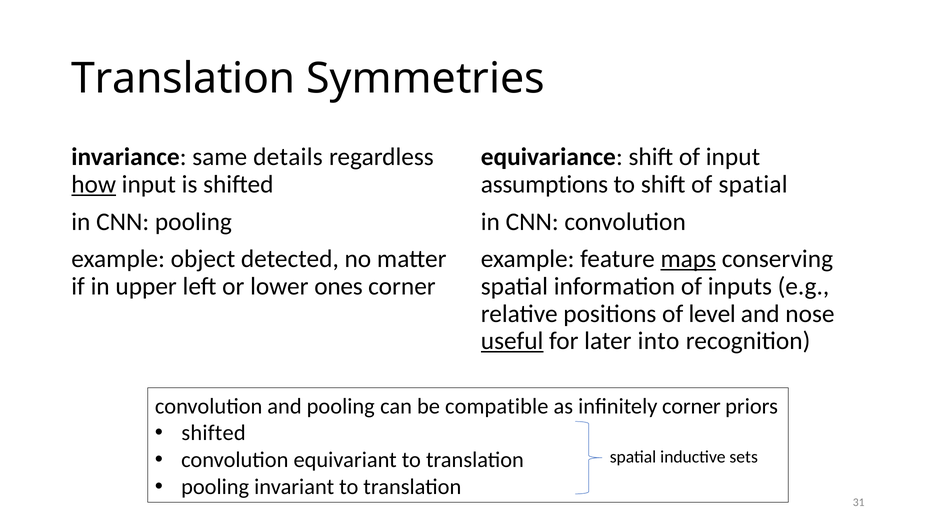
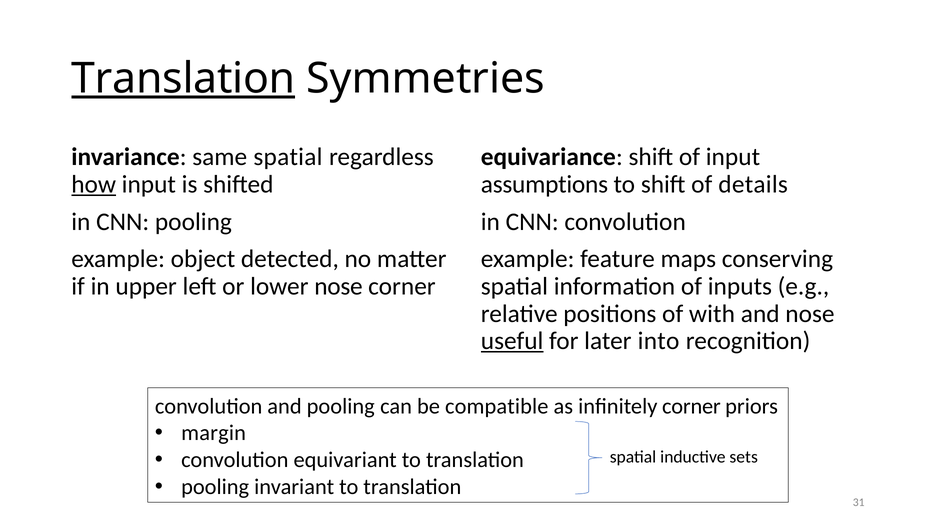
Translation underline: none -> present (183, 79)
same details: details -> spatial (288, 157)
of spatial: spatial -> details (753, 185)
maps underline: present -> none (688, 259)
lower ones: ones -> nose (338, 287)
level: level -> with (712, 314)
shifted: shifted -> margin (214, 433)
